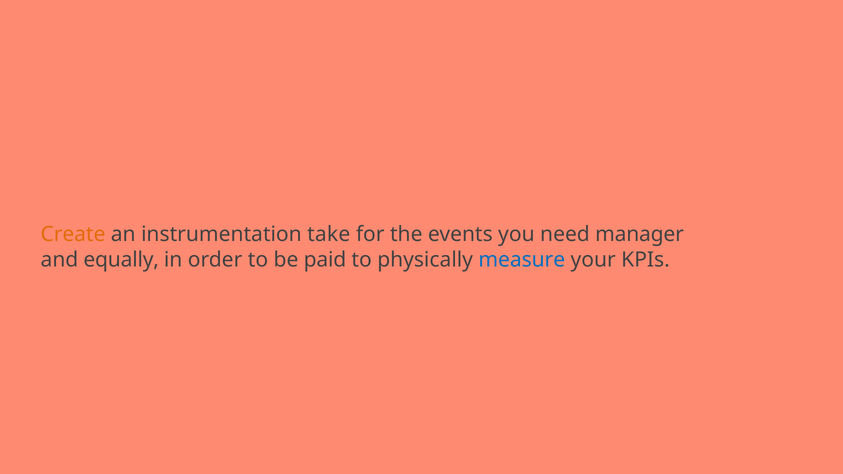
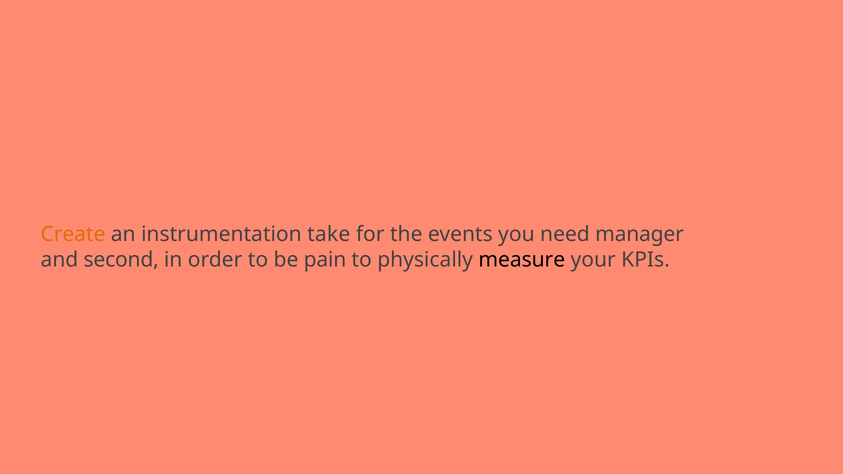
equally: equally -> second (121, 260)
paid: paid -> pain (325, 260)
measure colour: blue -> black (522, 260)
